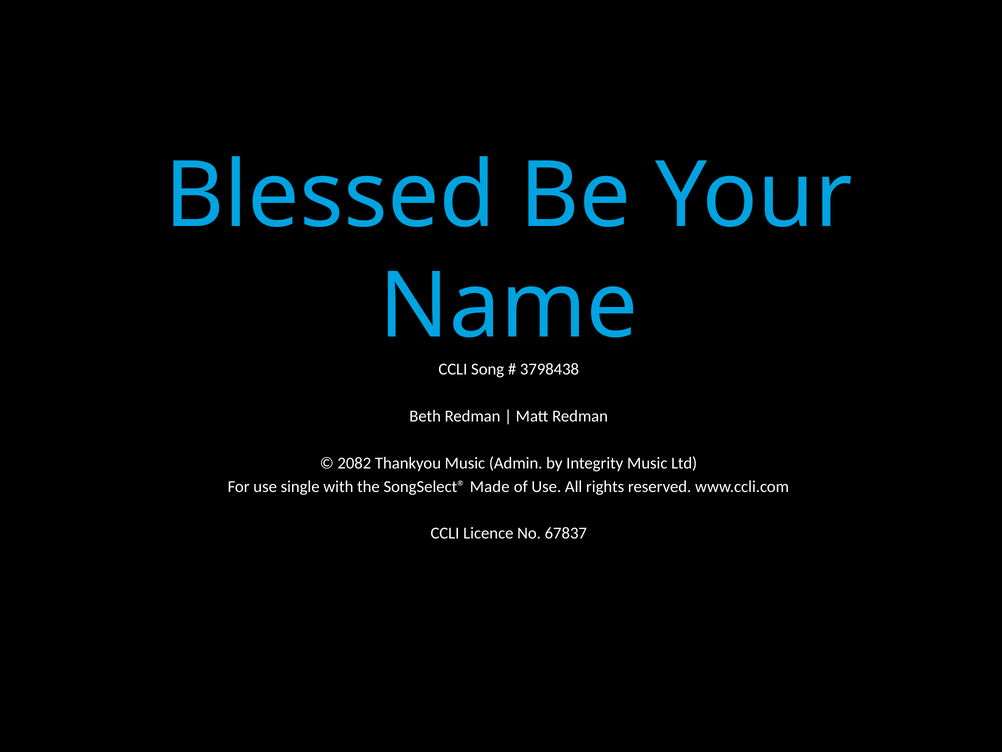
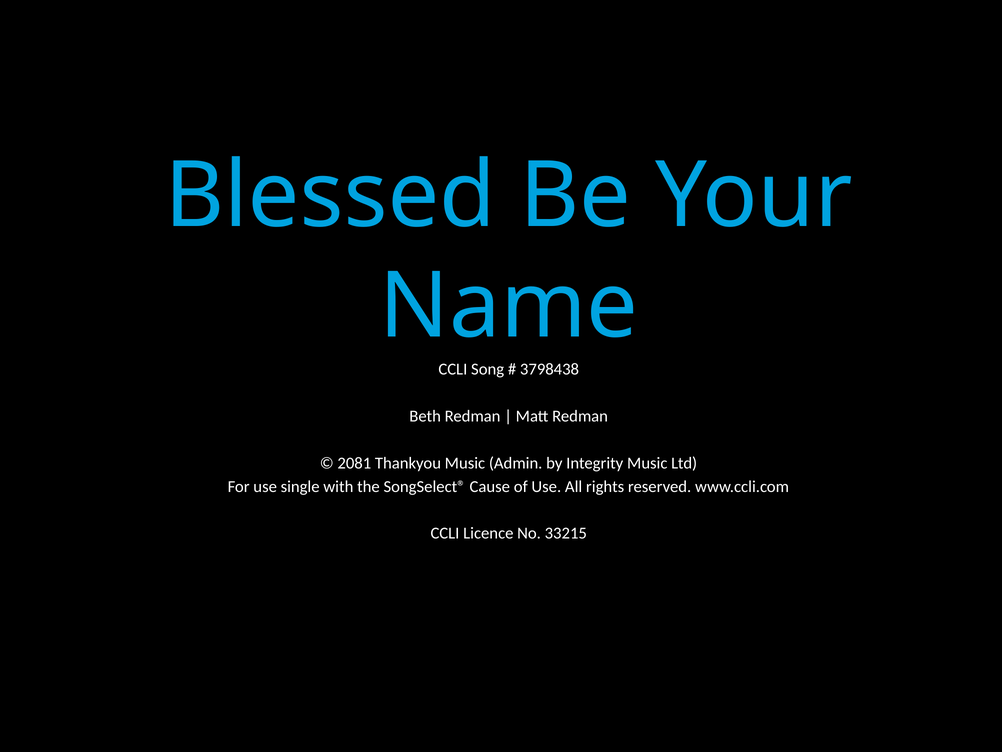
2082: 2082 -> 2081 (354, 463)
Made: Made -> Cause (490, 486)
67837: 67837 -> 33215 (566, 533)
